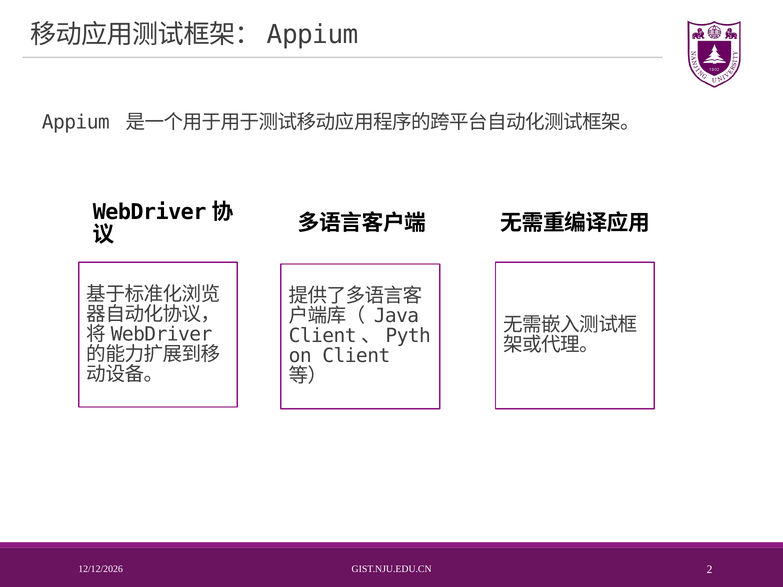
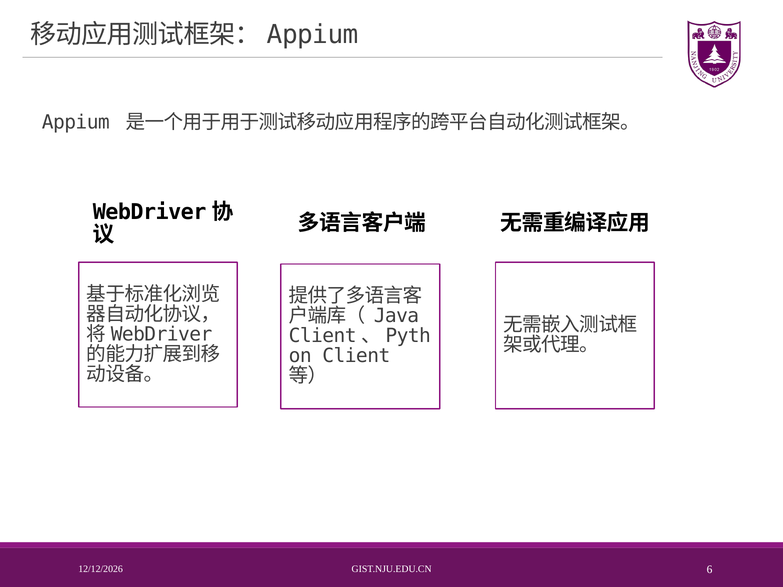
2: 2 -> 6 (709, 570)
